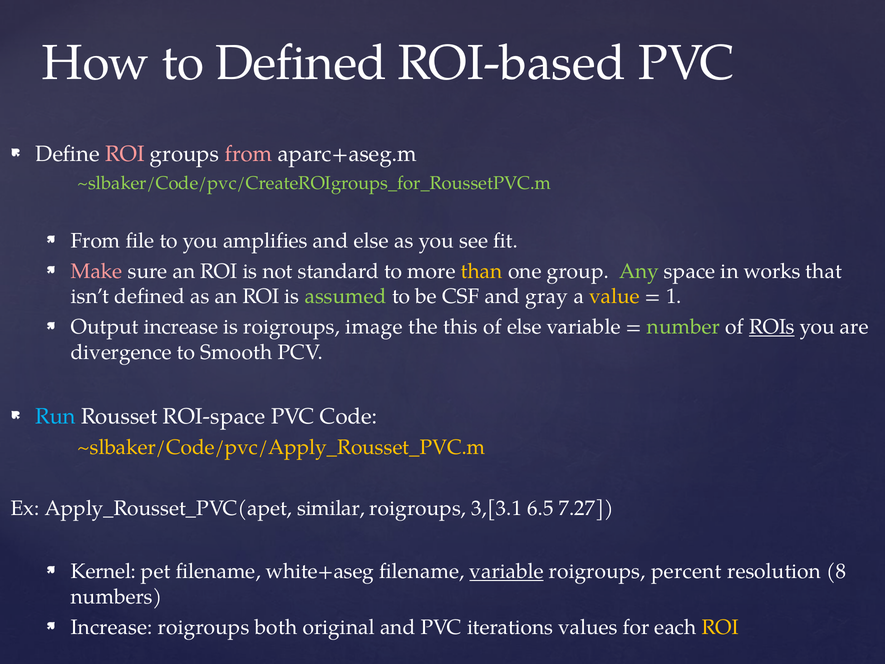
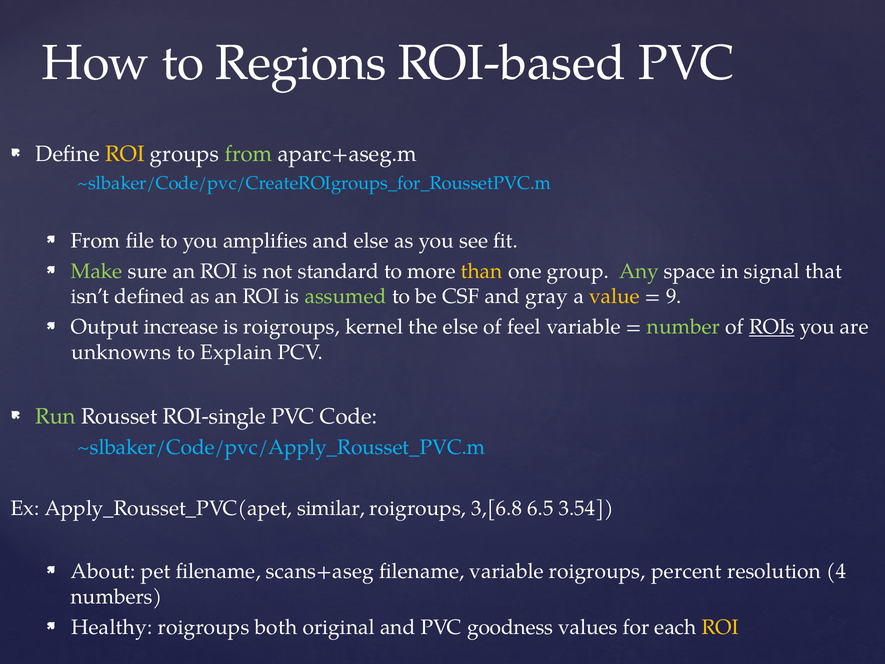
to Defined: Defined -> Regions (301, 63)
ROI colour: pink -> yellow (125, 154)
from colour: pink -> light green (248, 154)
~slbaker/Code/pvc/CreateROIgroups_for_RoussetPVC.m colour: light green -> light blue (314, 183)
Make colour: pink -> light green (97, 271)
works: works -> signal (772, 271)
1: 1 -> 9 (674, 296)
image: image -> kernel (374, 327)
the this: this -> else (461, 327)
of else: else -> feel (524, 327)
divergence: divergence -> unknowns (121, 352)
Smooth: Smooth -> Explain (236, 352)
Run colour: light blue -> light green (56, 416)
ROI-space: ROI-space -> ROI-single (214, 416)
~slbaker/Code/pvc/Apply_Rousset_PVC.m colour: yellow -> light blue (281, 447)
3,[3.1: 3,[3.1 -> 3,[6.8 (497, 508)
7.27: 7.27 -> 3.54 (586, 508)
Kernel: Kernel -> About (103, 571)
white+aseg: white+aseg -> scans+aseg (320, 571)
variable underline: present -> none (507, 571)
8: 8 -> 4 (836, 571)
Increase: Increase -> Healthy (112, 627)
iterations: iterations -> goodness (510, 627)
